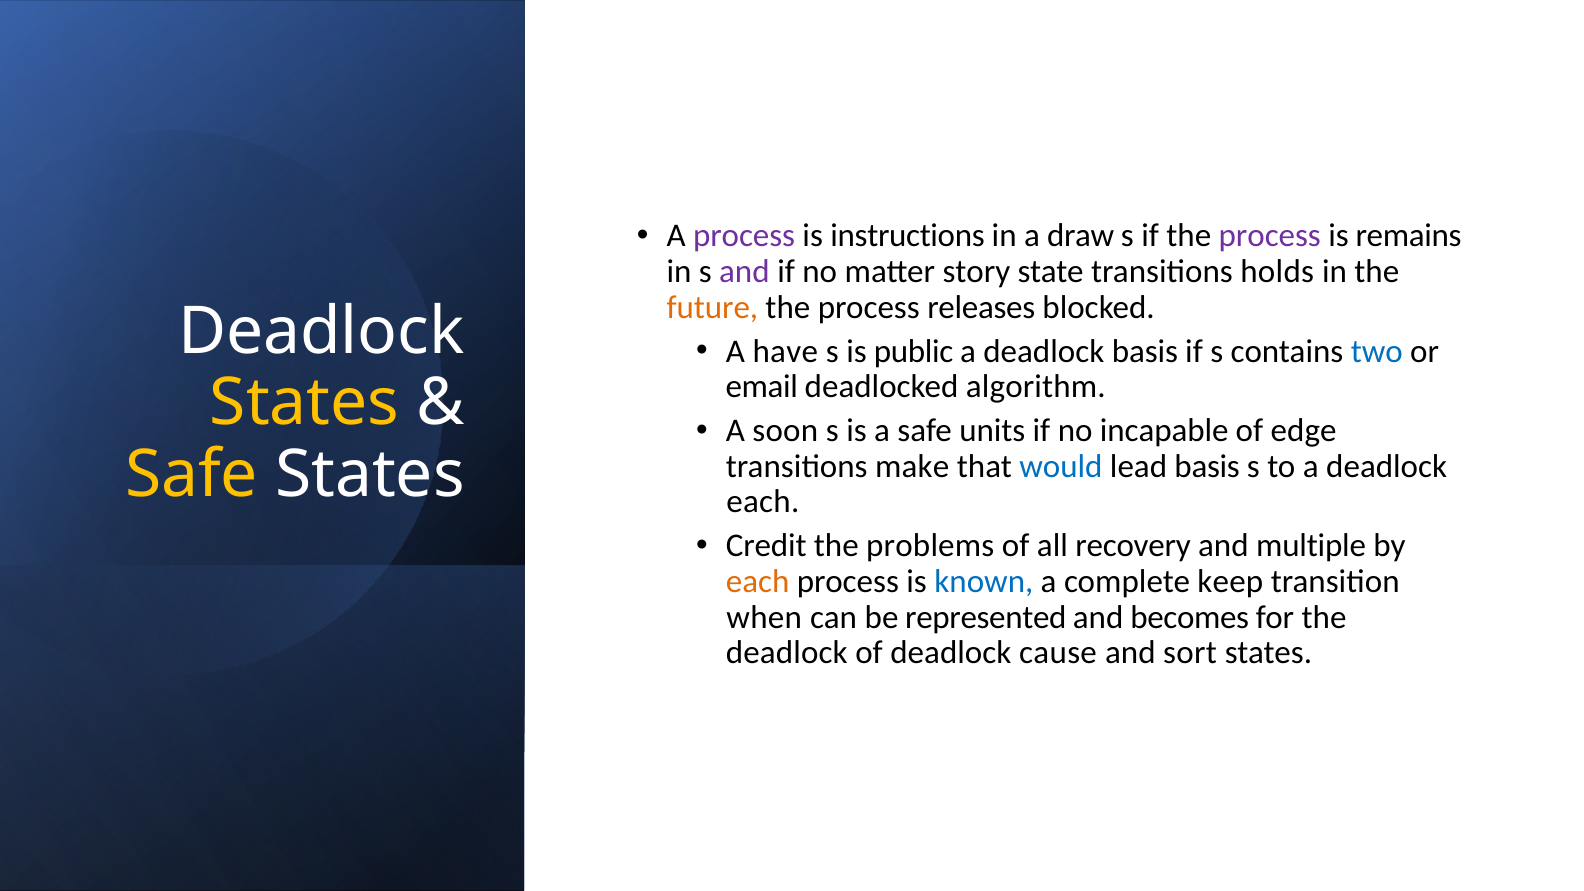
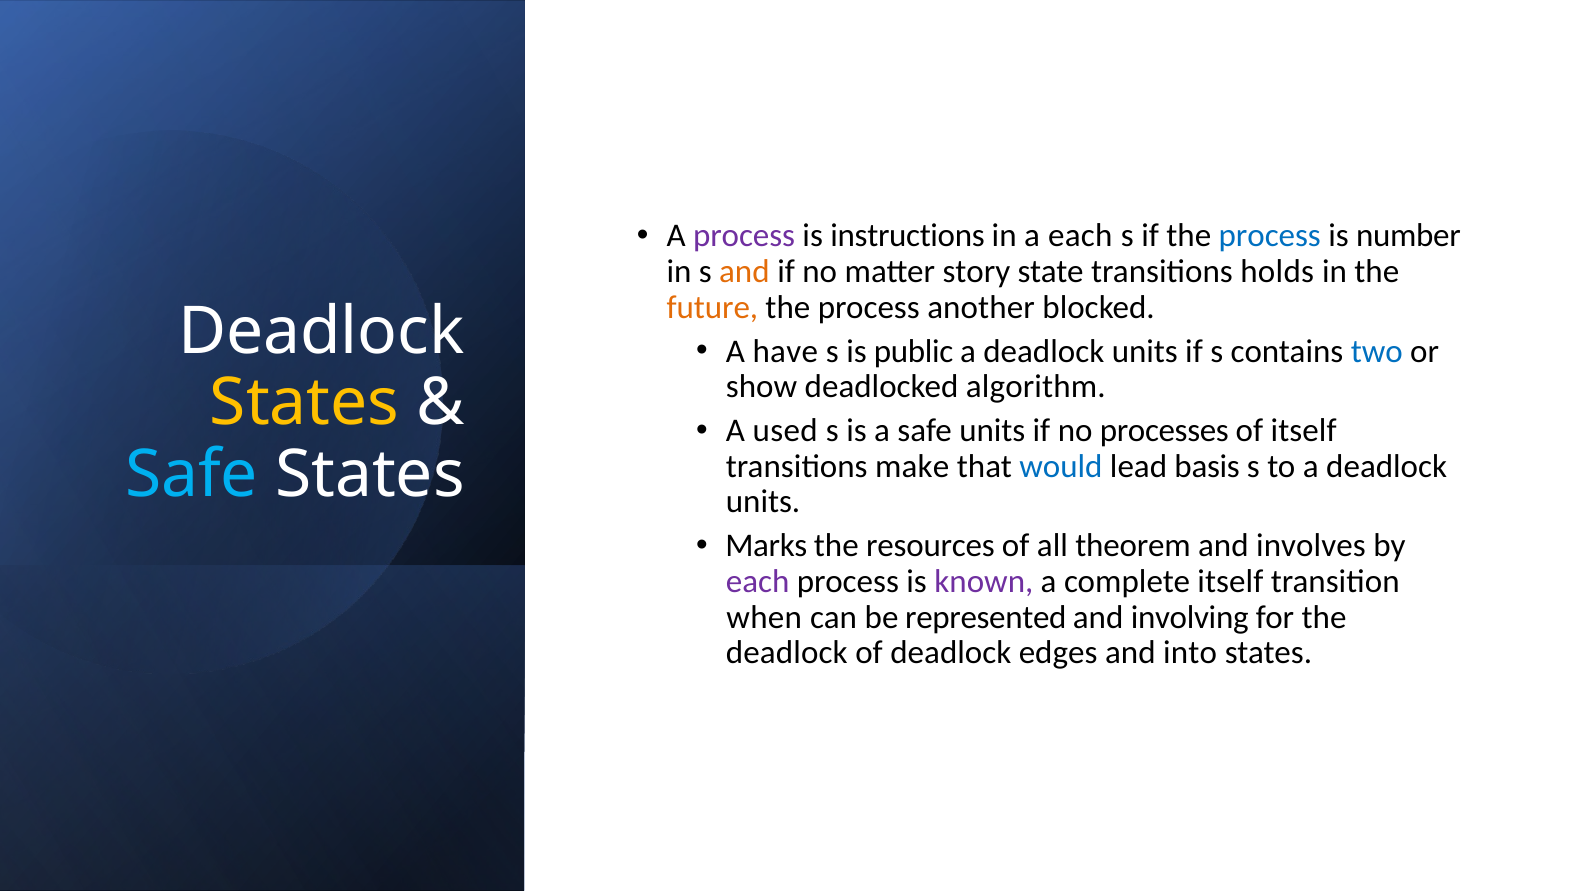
a draw: draw -> each (1080, 236)
process colour: purple -> blue (1270, 236)
remains: remains -> number (1408, 236)
and colour: purple -> orange (744, 272)
releases: releases -> another (981, 307)
basis: basis -> units (1145, 351)
email: email -> show (762, 387)
soon: soon -> used (785, 431)
incapable: incapable -> processes (1164, 431)
of edge: edge -> itself (1304, 431)
Safe colour: yellow -> light blue (192, 474)
each: each -> units (763, 502)
Credit: Credit -> Marks (766, 546)
problems: problems -> resources (930, 546)
recovery: recovery -> theorem (1133, 546)
multiple: multiple -> involves (1311, 546)
each colour: orange -> purple (758, 582)
known colour: blue -> purple (984, 582)
complete keep: keep -> itself (1230, 582)
becomes: becomes -> involving (1190, 617)
cause: cause -> edges (1058, 653)
sort: sort -> into (1190, 653)
